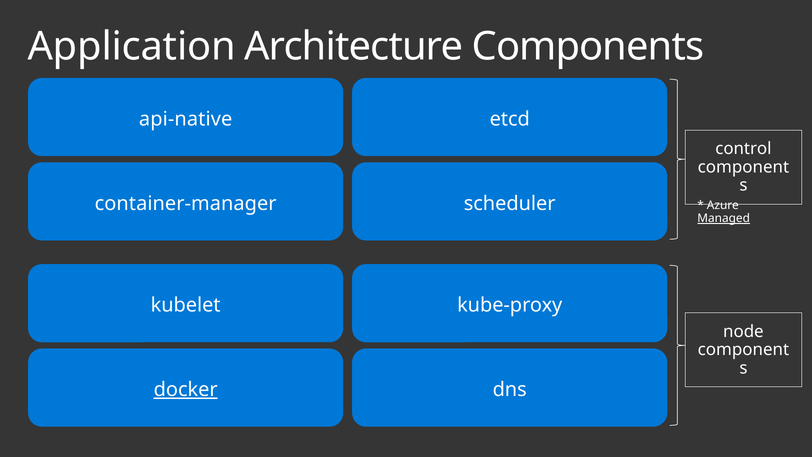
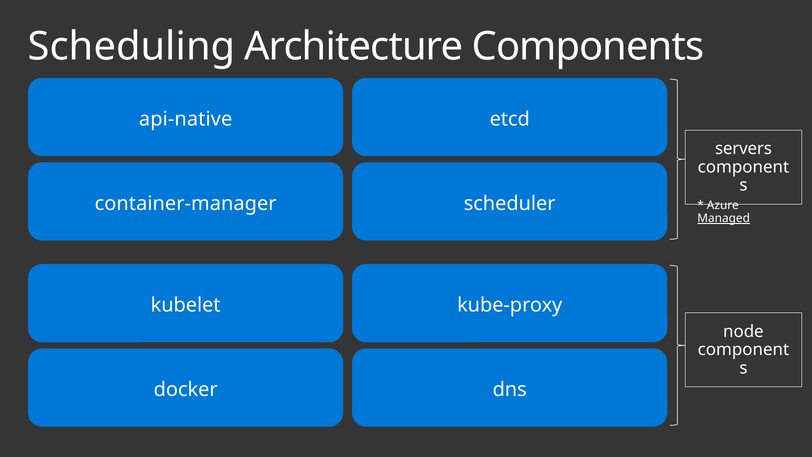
Application: Application -> Scheduling (132, 47)
control: control -> servers (743, 149)
docker underline: present -> none (186, 389)
